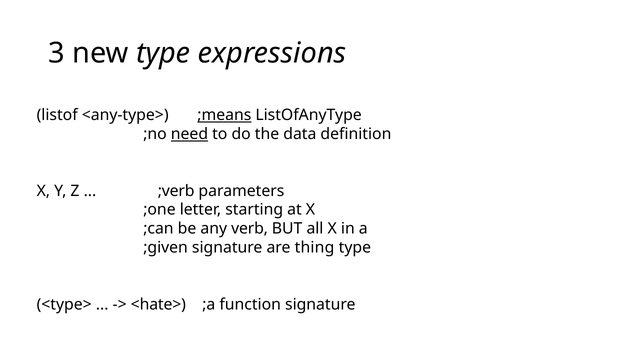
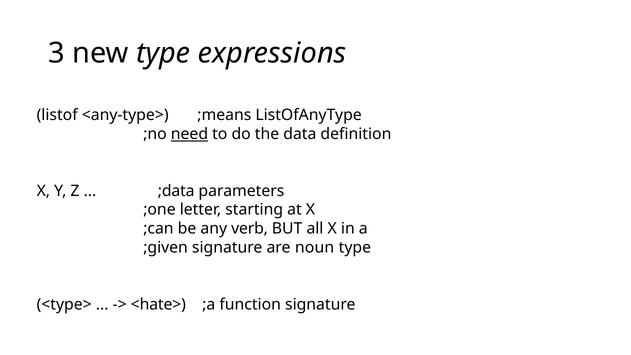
;means underline: present -> none (224, 115)
;verb: ;verb -> ;data (176, 191)
thing: thing -> noun (315, 248)
